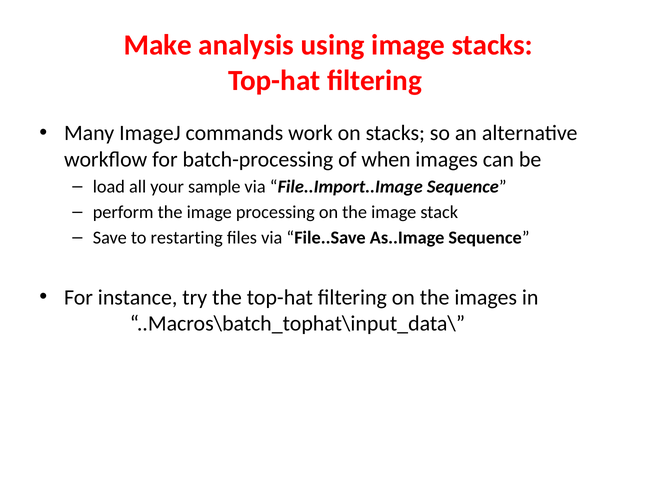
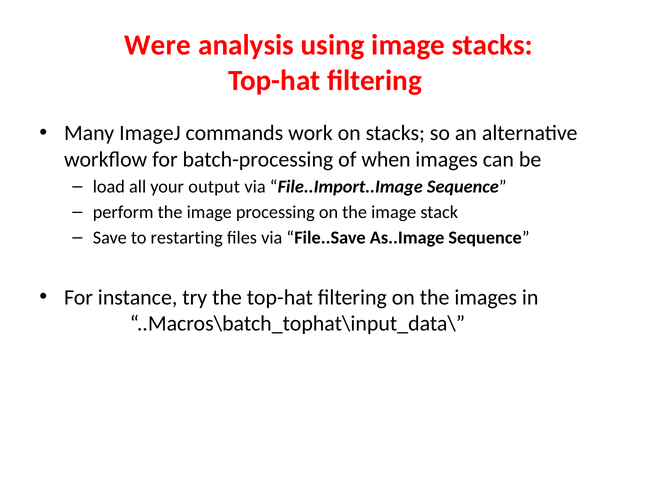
Make: Make -> Were (158, 45)
sample: sample -> output (214, 187)
